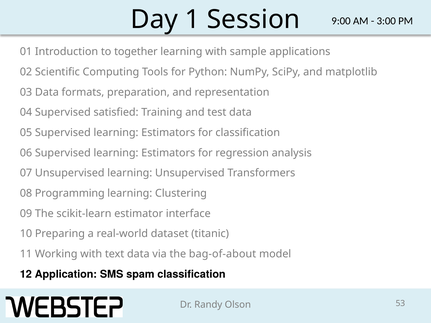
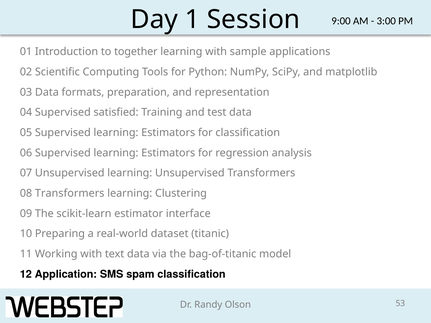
08 Programming: Programming -> Transformers (70, 193)
bag-of-about: bag-of-about -> bag-of-titanic (223, 254)
